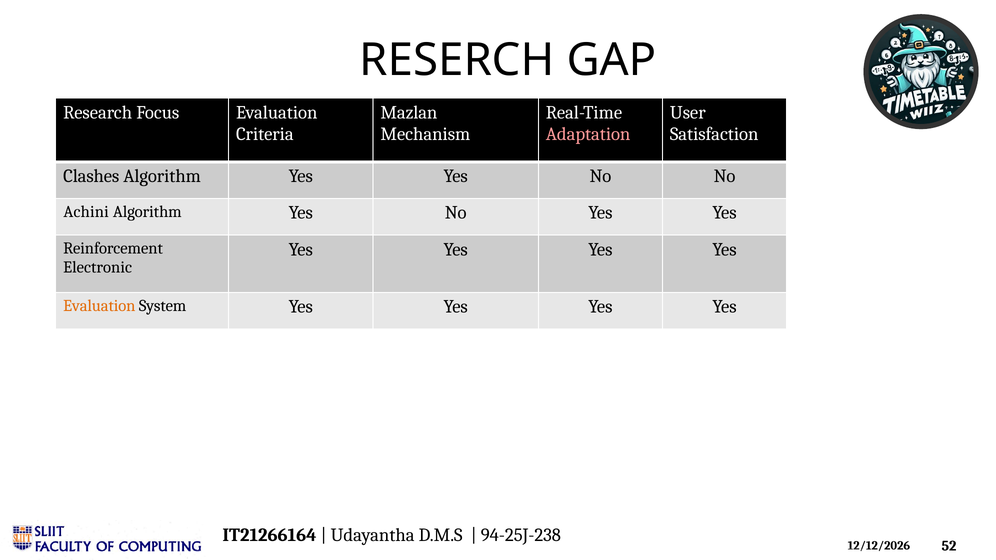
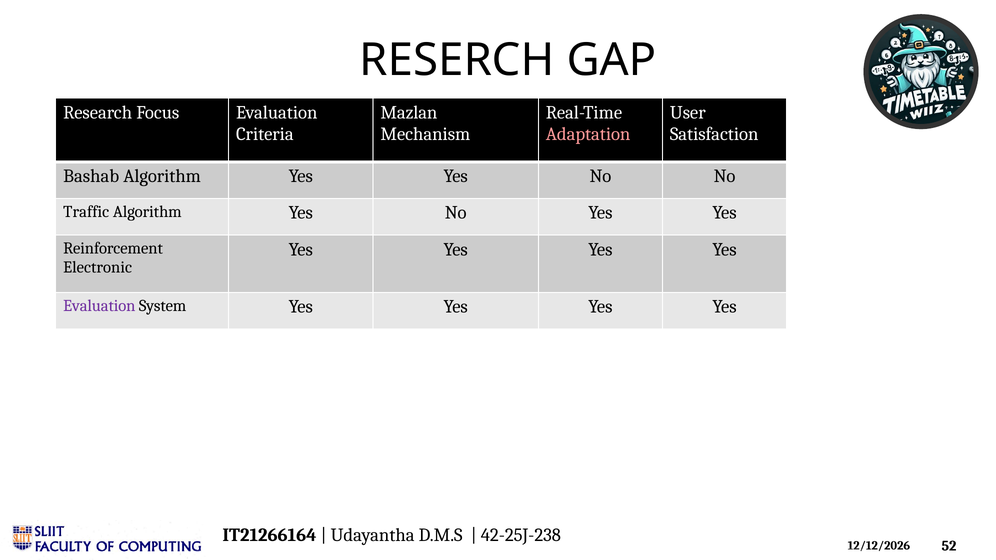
Clashes: Clashes -> Bashab (91, 176)
Achini: Achini -> Traffic (86, 212)
Evaluation colour: orange -> purple (99, 306)
94-25J-238: 94-25J-238 -> 42-25J-238 (521, 535)
